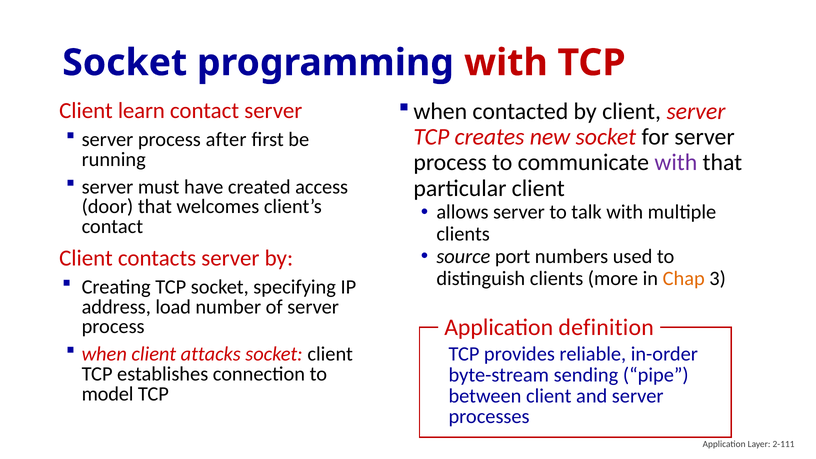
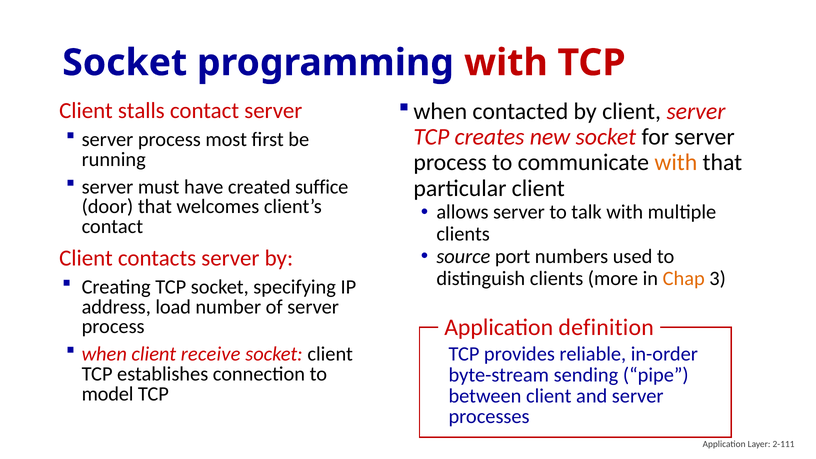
learn: learn -> stalls (141, 111)
after: after -> most (226, 140)
with colour: purple -> orange (676, 163)
access: access -> suffice (322, 187)
attacks: attacks -> receive (211, 354)
